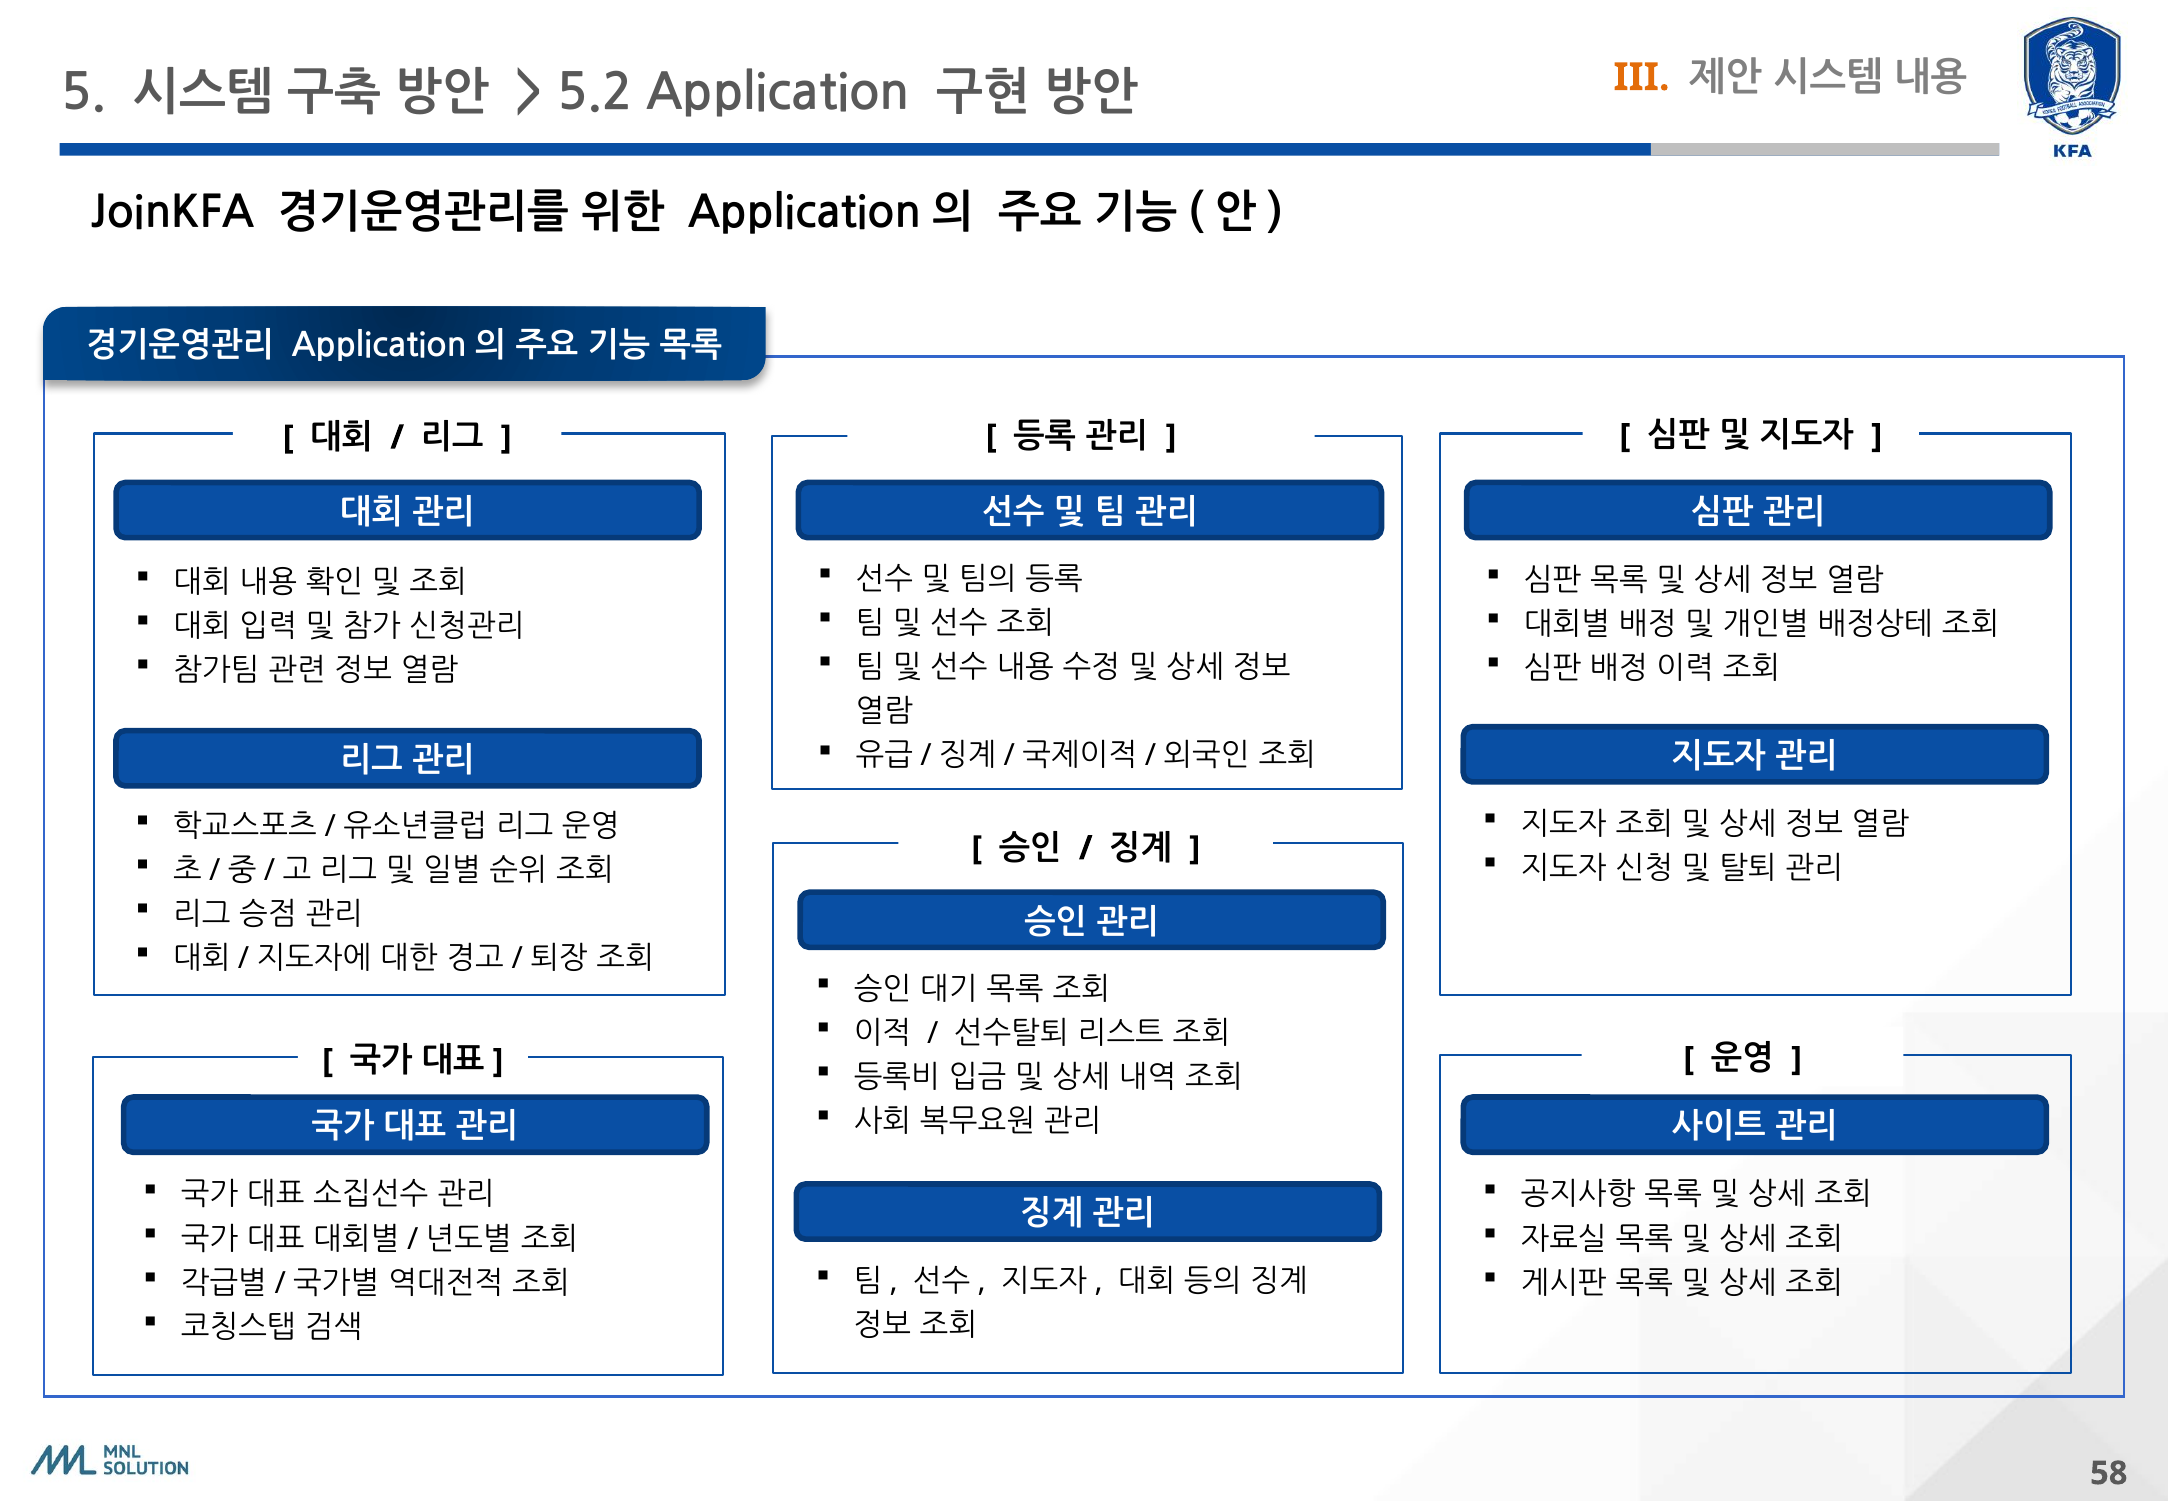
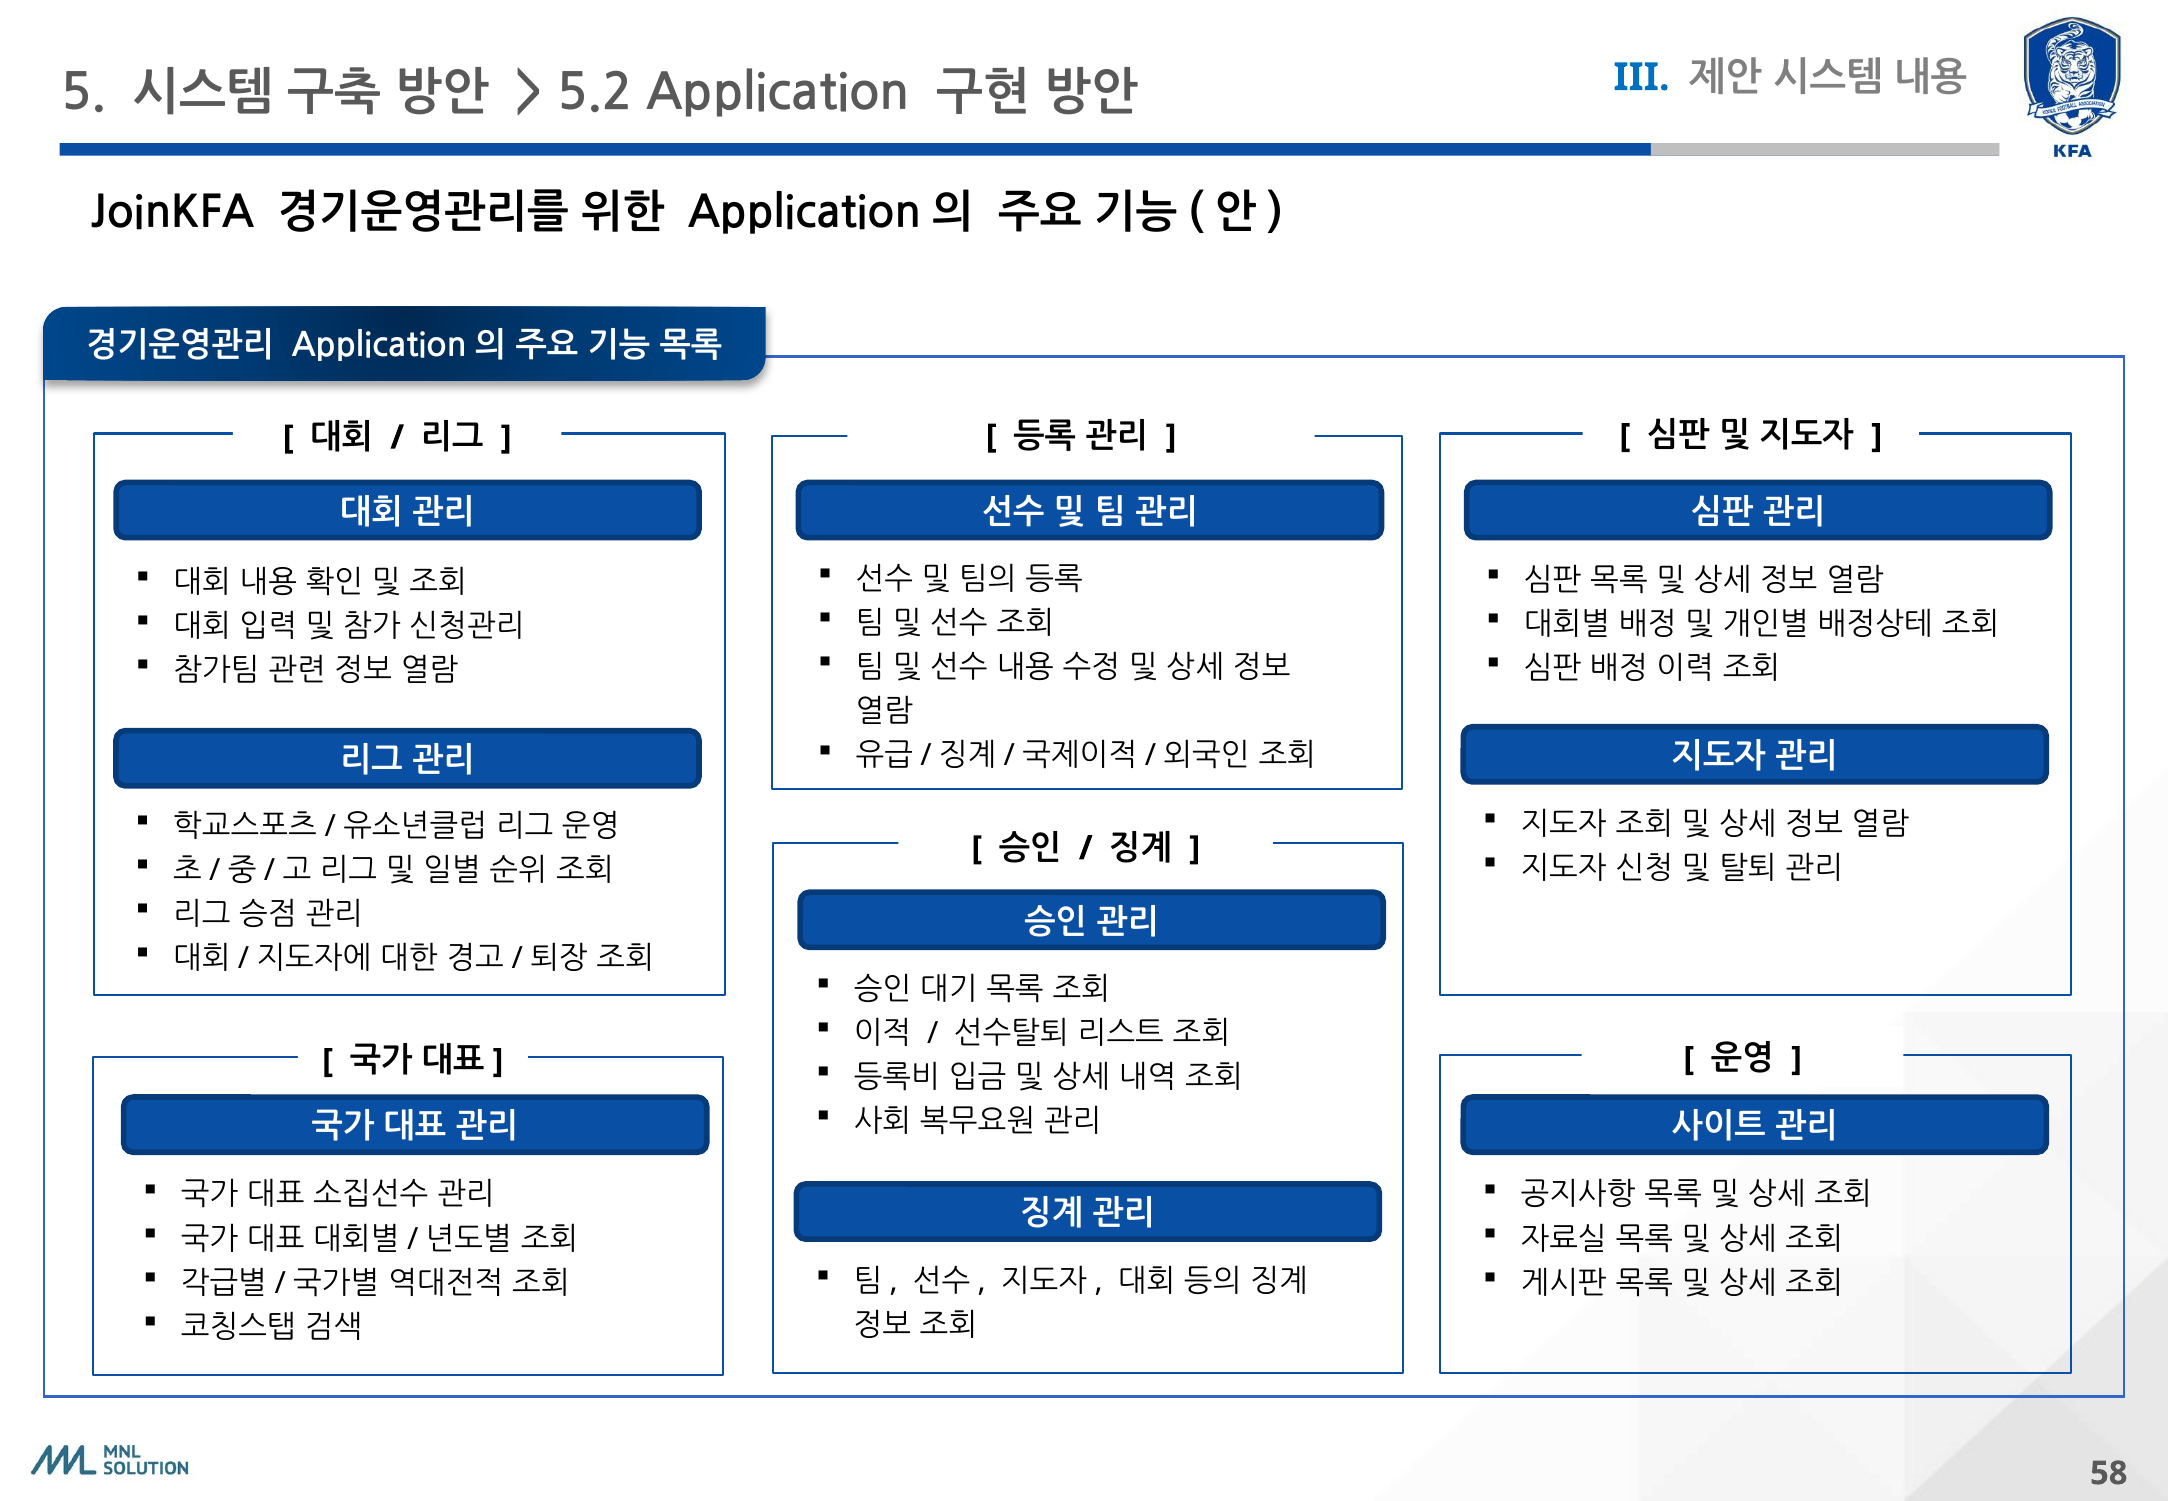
III colour: orange -> blue (1642, 77)
